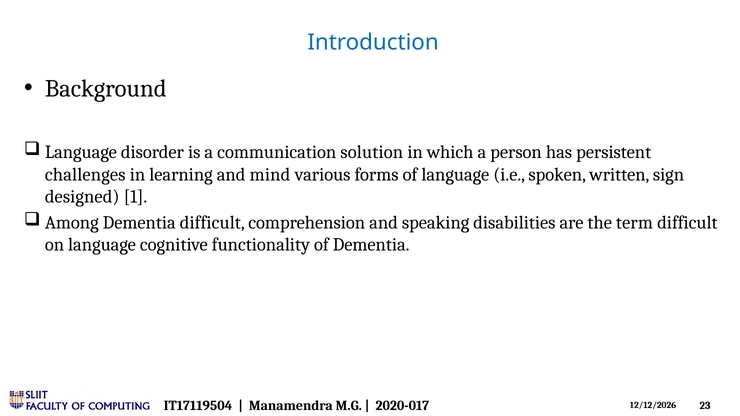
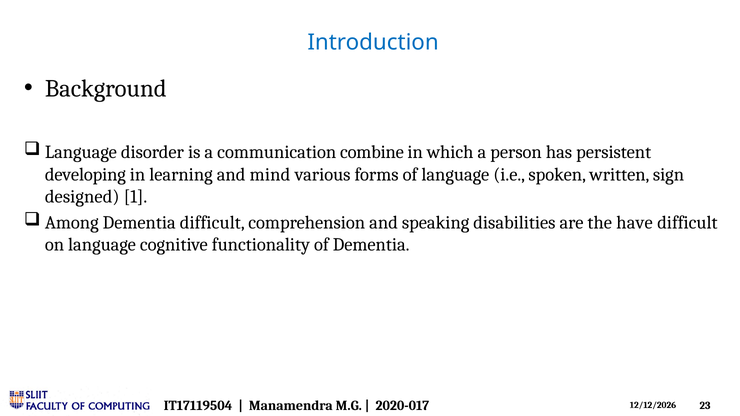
solution: solution -> combine (372, 152)
challenges: challenges -> developing (85, 175)
term: term -> have (634, 223)
